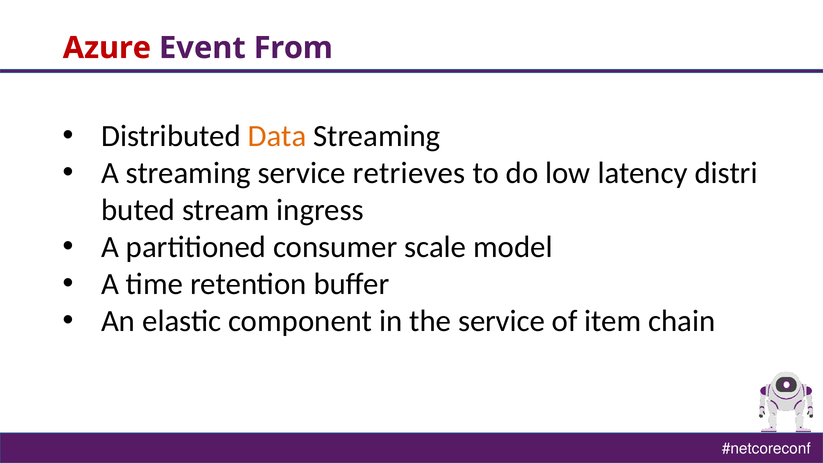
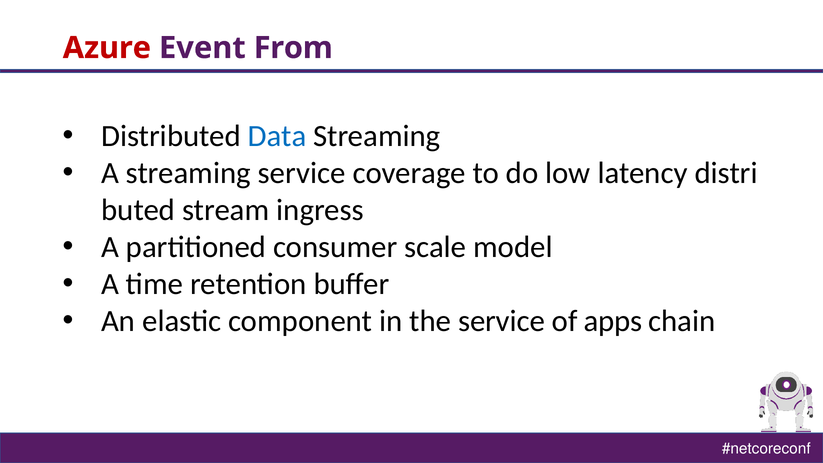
Data colour: orange -> blue (277, 136)
retrieves: retrieves -> coverage (409, 173)
item: item -> apps (613, 321)
